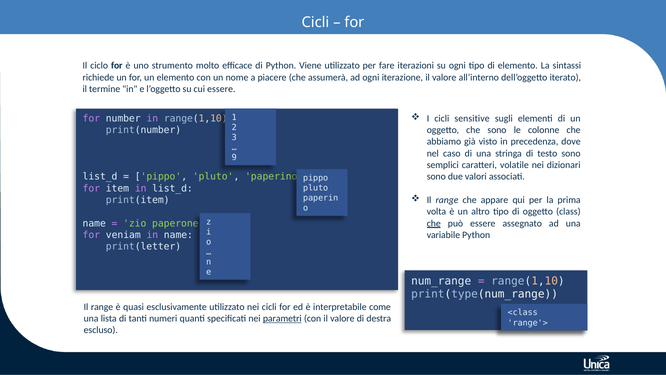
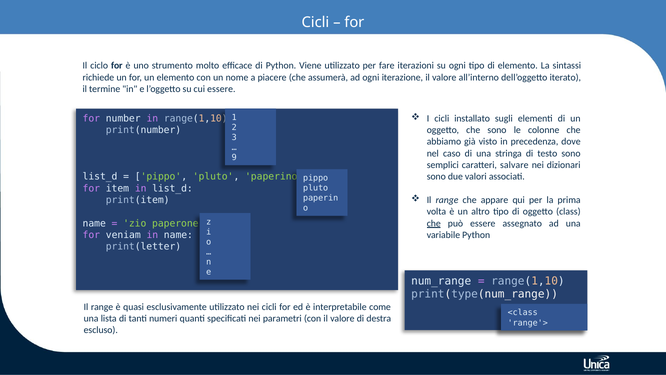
sensitive: sensitive -> installato (472, 118)
volatile: volatile -> salvare (514, 165)
parametri underline: present -> none (282, 318)
